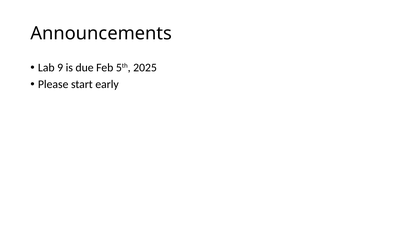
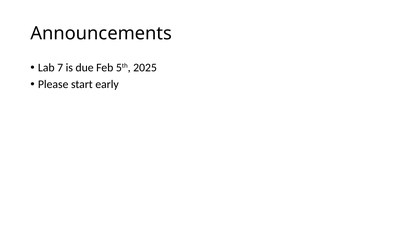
9: 9 -> 7 (60, 68)
